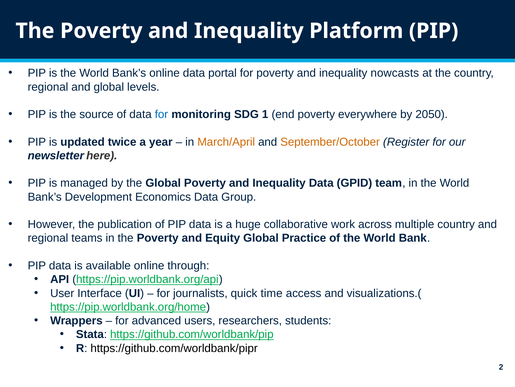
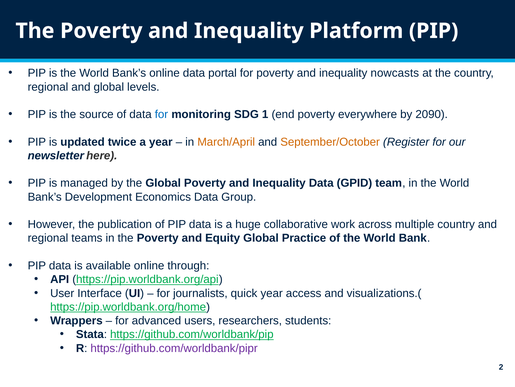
2050: 2050 -> 2090 (432, 114)
quick time: time -> year (272, 293)
https://github.com/worldbank/pipr colour: black -> purple (174, 348)
